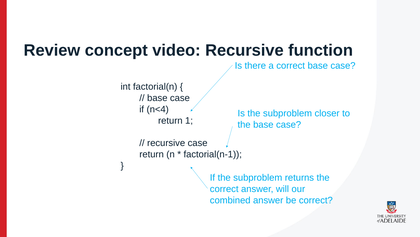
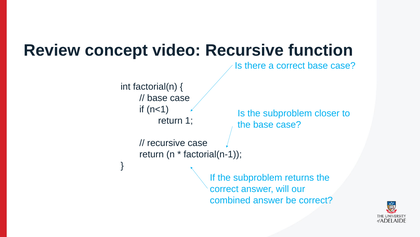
n<4: n<4 -> n<1 (158, 109)
